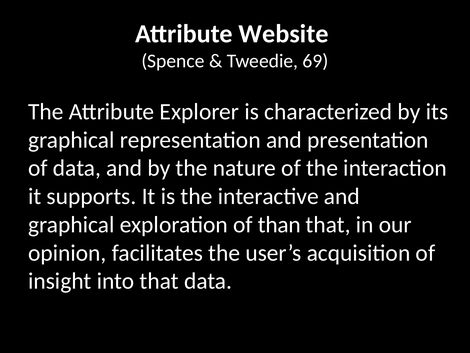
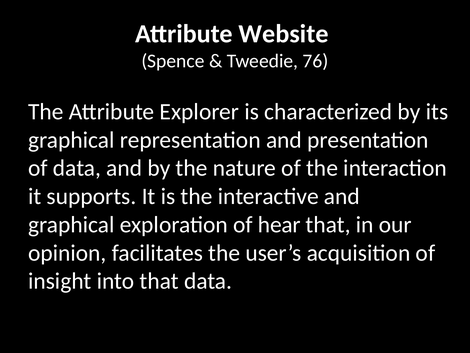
69: 69 -> 76 (315, 61)
than: than -> hear (279, 224)
